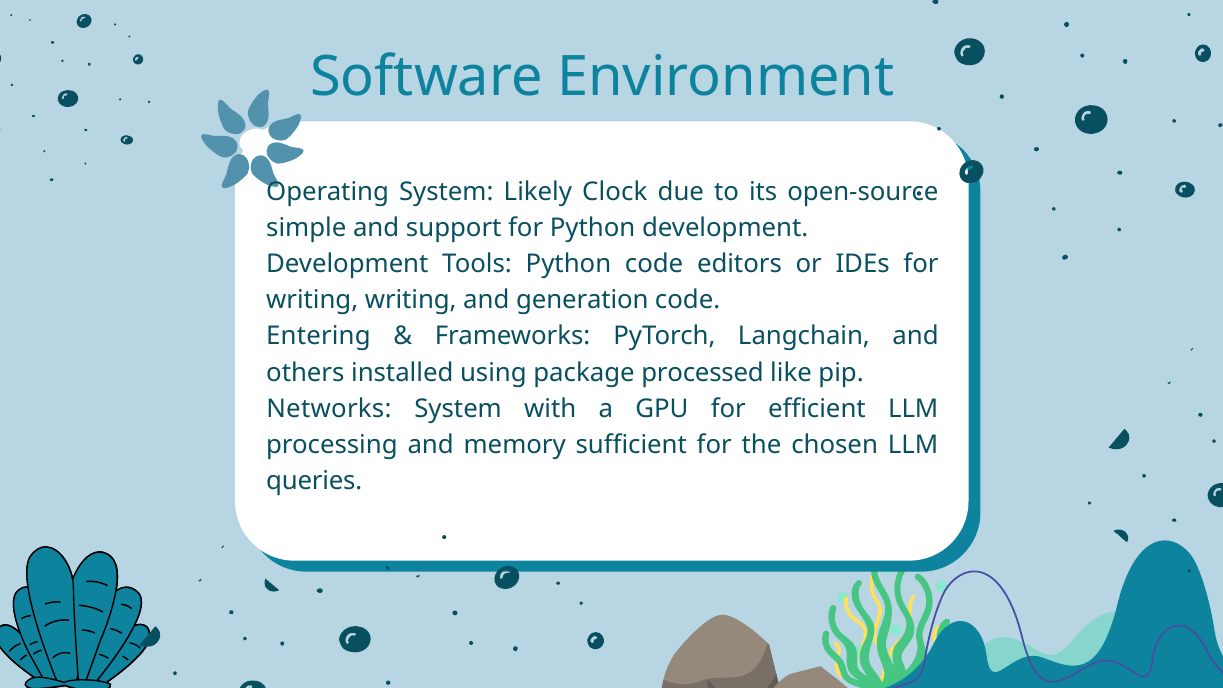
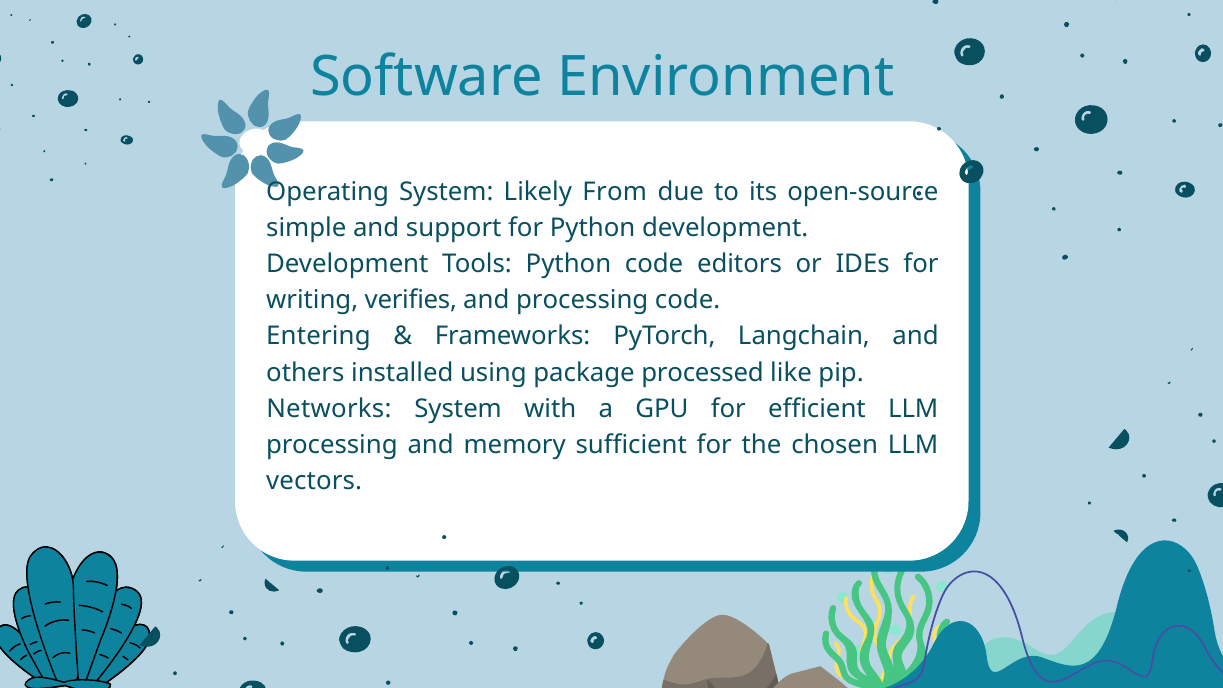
Clock: Clock -> From (615, 192)
writing writing: writing -> verifies (411, 300)
and generation: generation -> processing (582, 300)
queries: queries -> vectors (314, 481)
